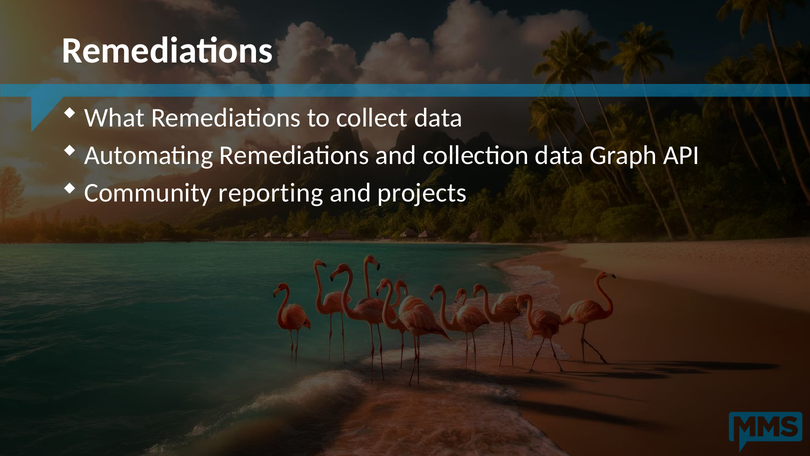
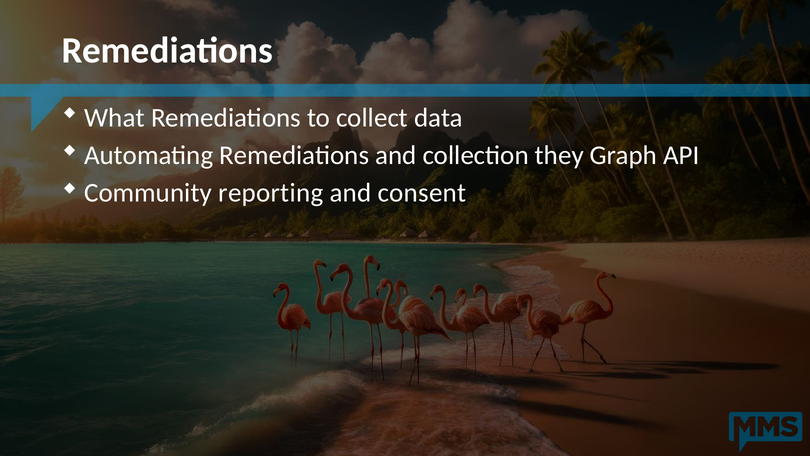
collection data: data -> they (559, 155)
projects: projects -> consent (422, 193)
